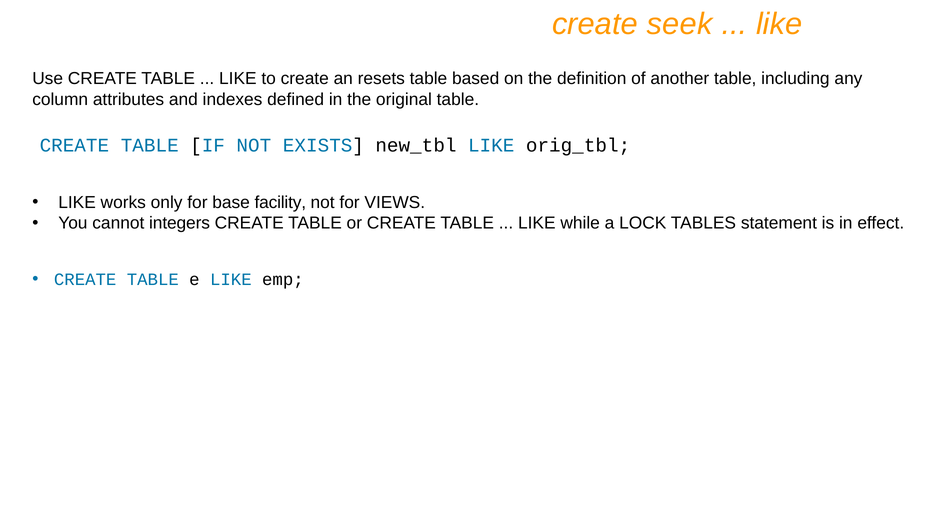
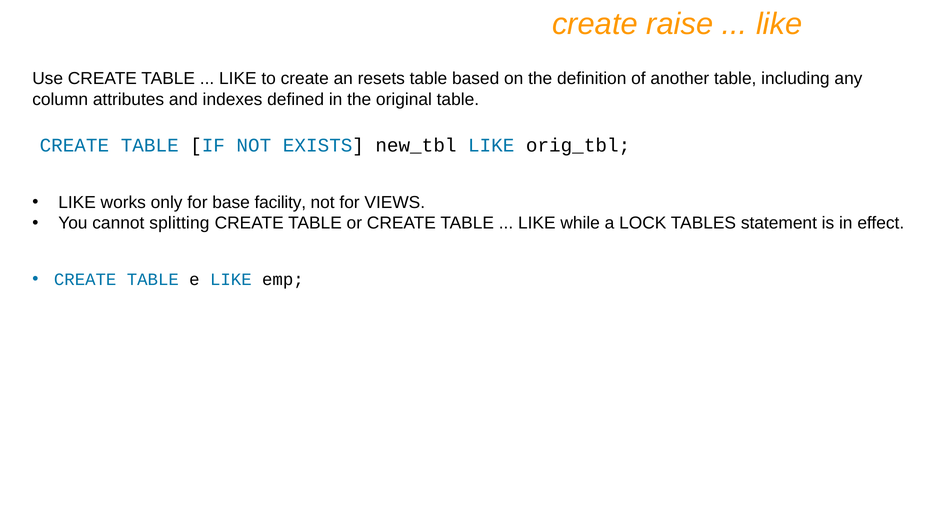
seek: seek -> raise (680, 24)
integers: integers -> splitting (179, 223)
